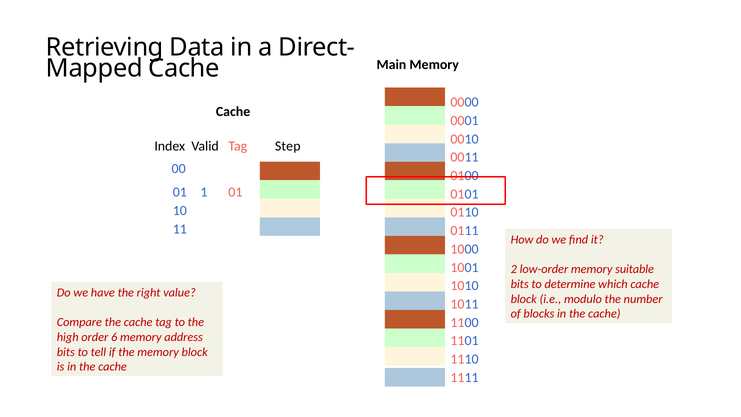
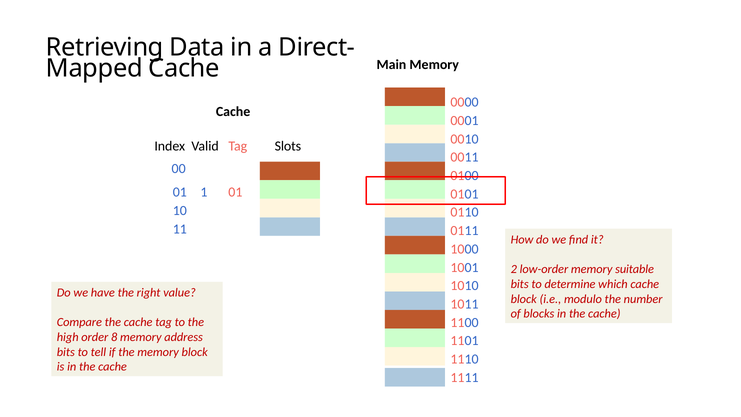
Step: Step -> Slots (288, 146)
6: 6 -> 8 (114, 337)
